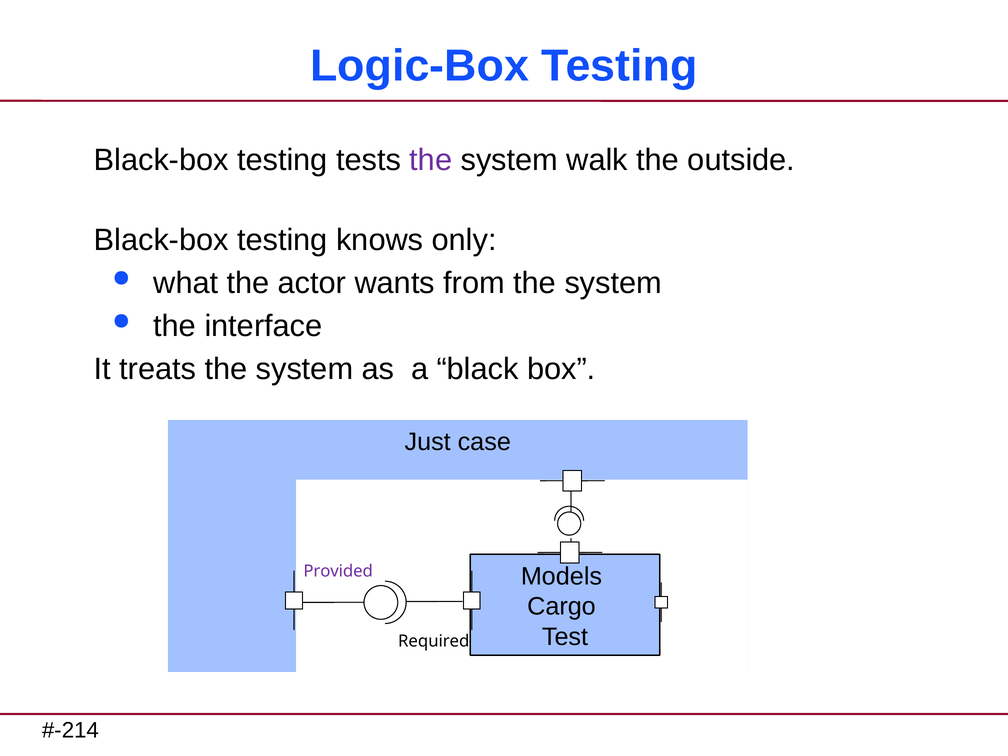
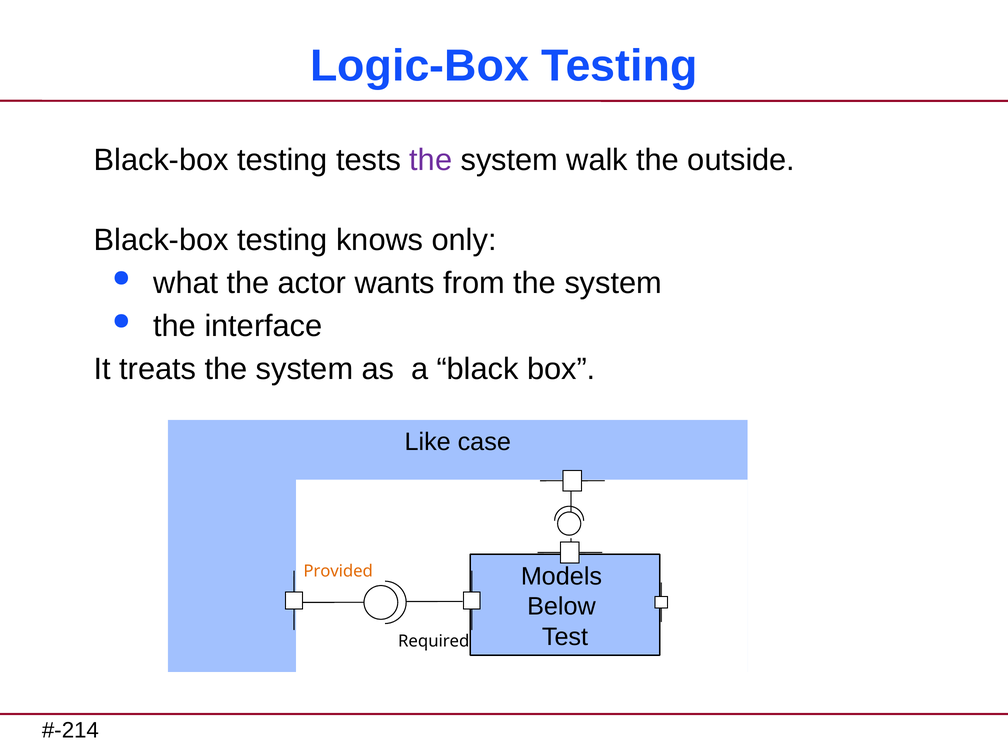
Just: Just -> Like (428, 442)
Provided colour: purple -> orange (338, 571)
Cargo: Cargo -> Below (561, 607)
